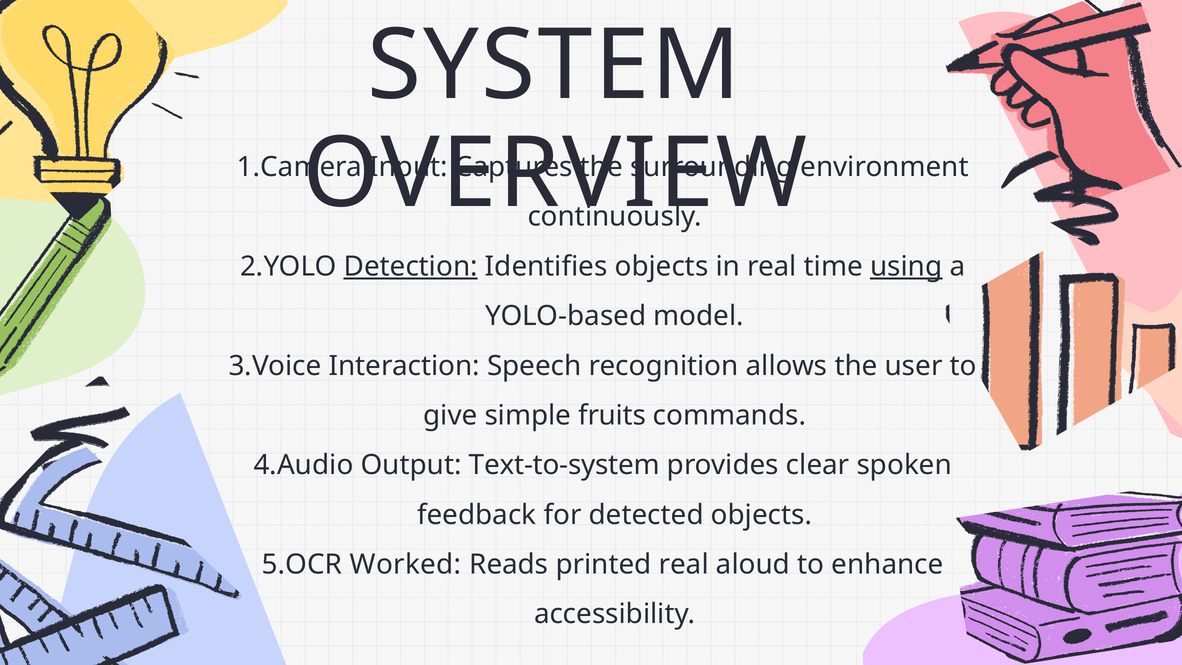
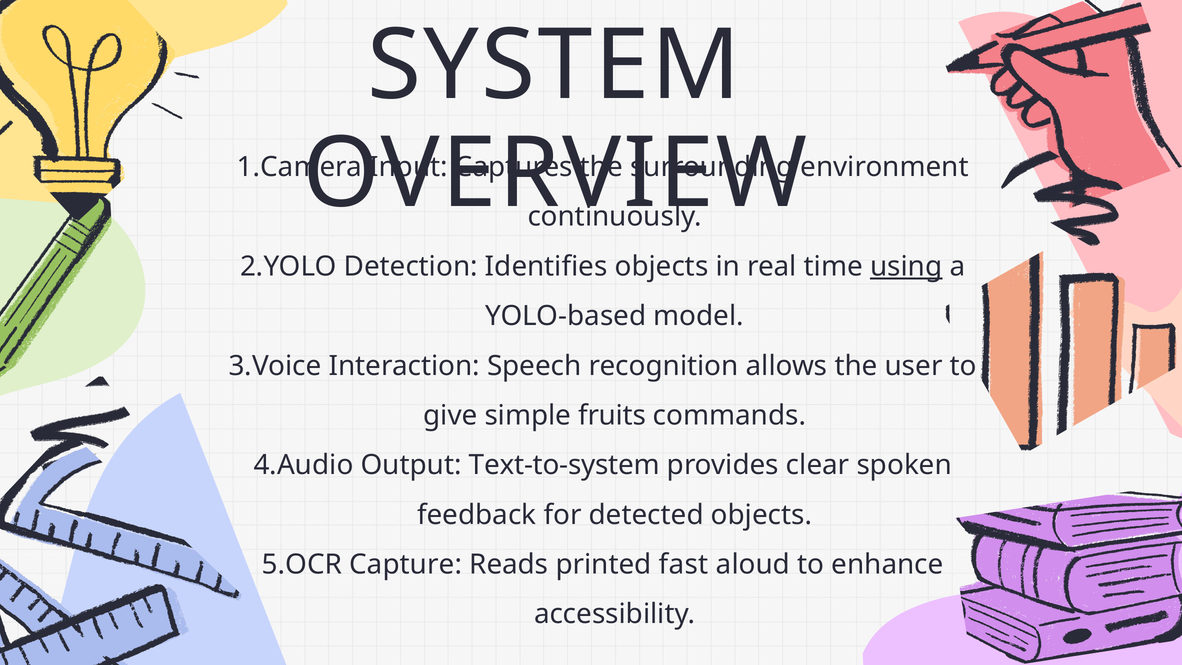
Detection underline: present -> none (411, 266)
Worked: Worked -> Capture (406, 564)
printed real: real -> fast (684, 564)
